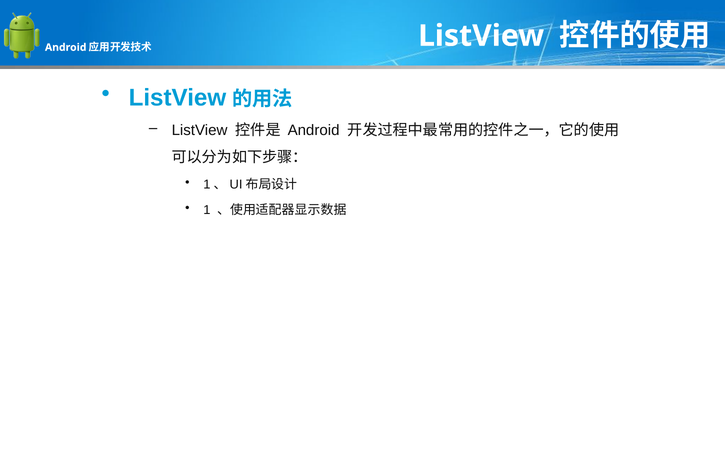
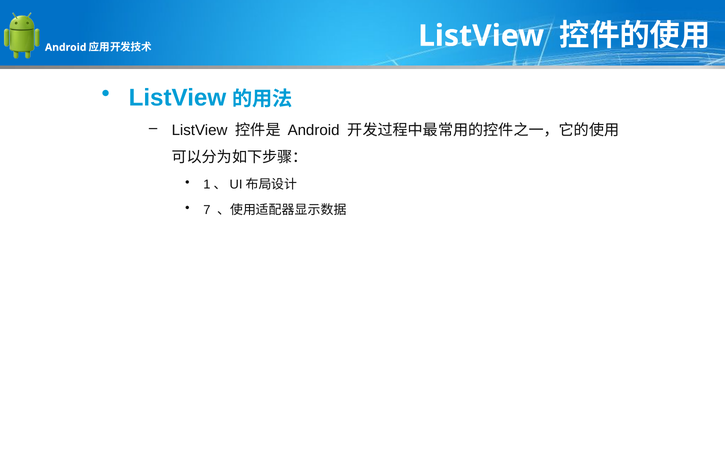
1: 1 -> 7 (207, 210)
